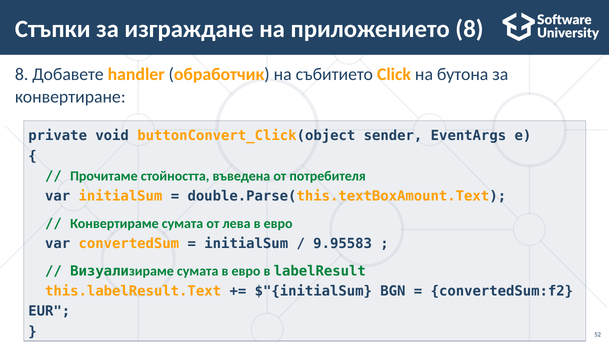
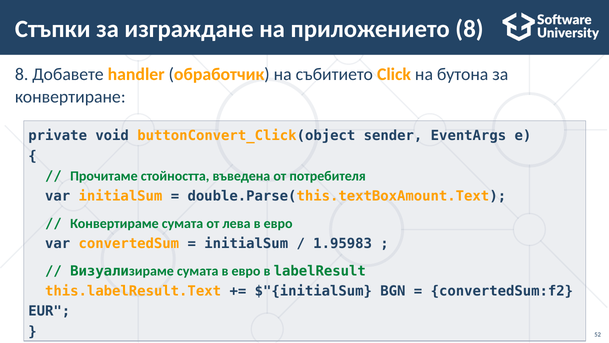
9.95583: 9.95583 -> 1.95983 (343, 243)
